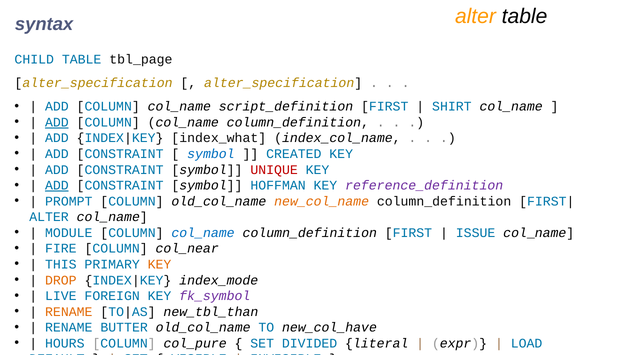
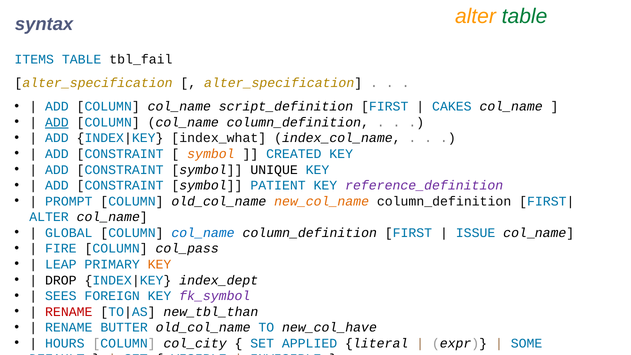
table colour: black -> green (525, 16)
CHILD: CHILD -> ITEMS (34, 59)
tbl_page: tbl_page -> tbl_fail (141, 59)
SHIRT: SHIRT -> CAKES (452, 107)
symbol colour: blue -> orange (211, 154)
UNIQUE colour: red -> black (274, 170)
ADD underline: present -> none (57, 185)
HOFFMAN: HOFFMAN -> PATIENT (278, 185)
MODULE: MODULE -> GLOBAL (69, 233)
col_near: col_near -> col_pass (187, 249)
THIS: THIS -> LEAP (61, 264)
DROP colour: orange -> black (61, 280)
index_mode: index_mode -> index_dept (219, 280)
LIVE: LIVE -> SEES (61, 296)
RENAME colour: orange -> red (69, 312)
col_pure: col_pure -> col_city (195, 343)
DIVIDED: DIVIDED -> APPLIED (310, 343)
LOAD: LOAD -> SOME (527, 343)
